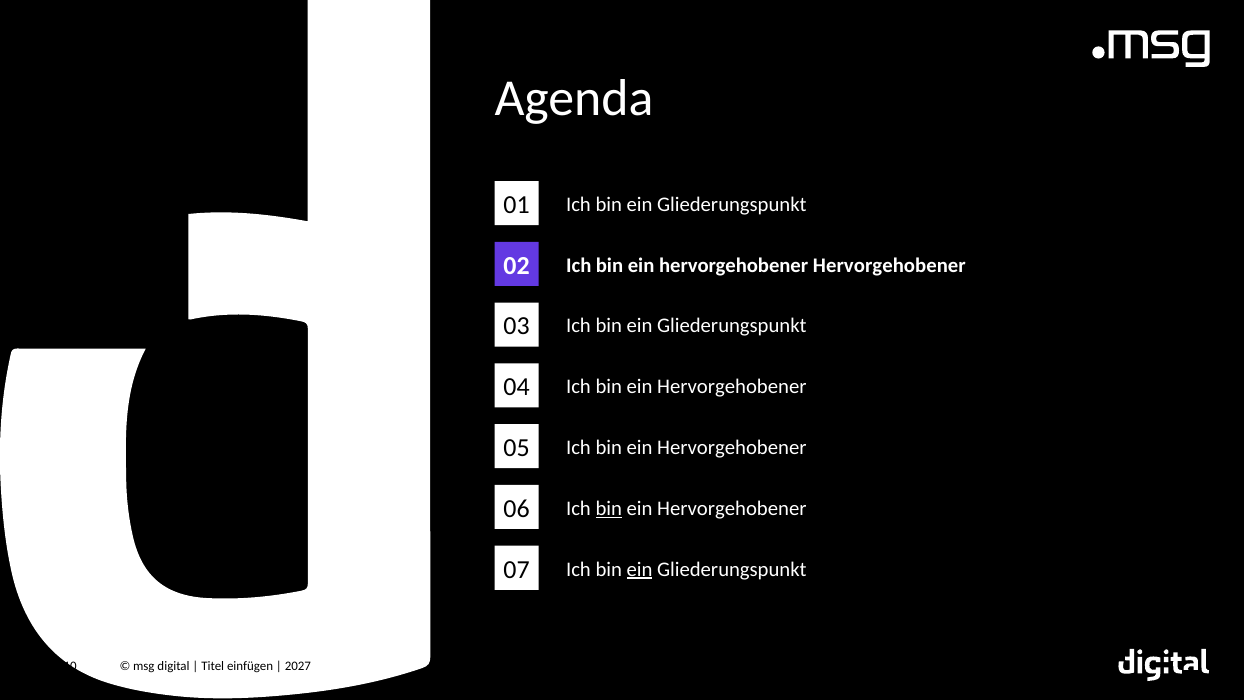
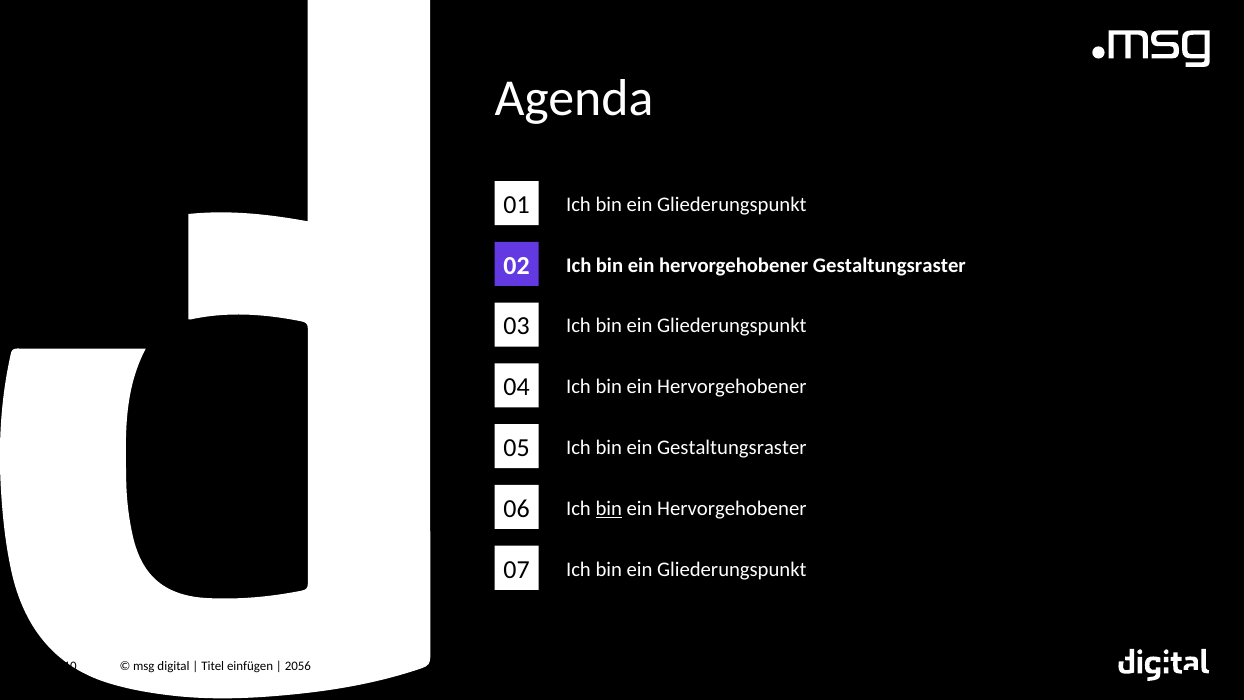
hervorgehobener Hervorgehobener: Hervorgehobener -> Gestaltungsraster (889, 265)
Hervorgehobener: Hervorgehobener -> Gestaltungsraster (732, 447)
ein underline: present -> none (640, 569)
2027: 2027 -> 2056 (298, 666)
